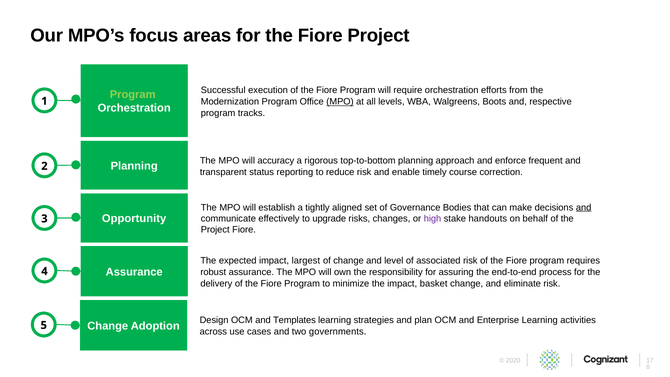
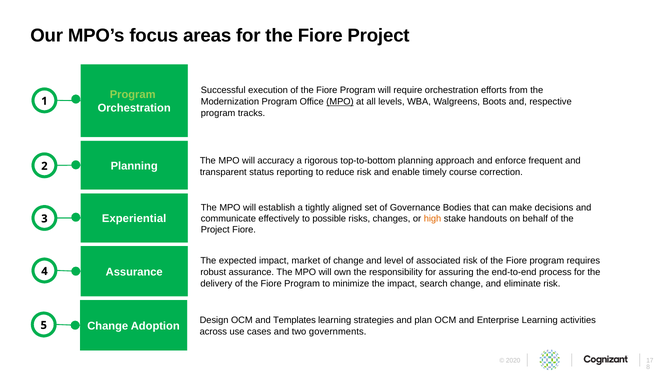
and underline: present -> none (584, 207)
upgrade: upgrade -> possible (329, 219)
high colour: purple -> orange (433, 219)
Opportunity: Opportunity -> Experiential (134, 219)
largest: largest -> market (306, 260)
basket: basket -> search (434, 283)
